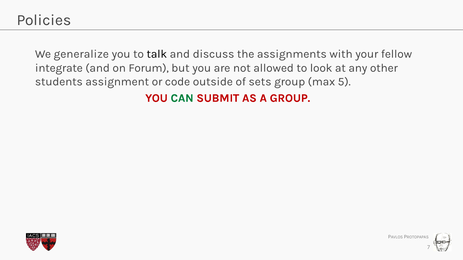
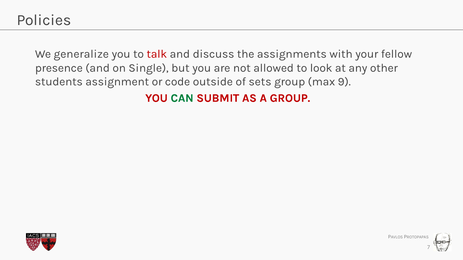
talk colour: black -> red (157, 54)
integrate: integrate -> presence (59, 68)
Forum: Forum -> Single (149, 68)
5: 5 -> 9 (344, 82)
